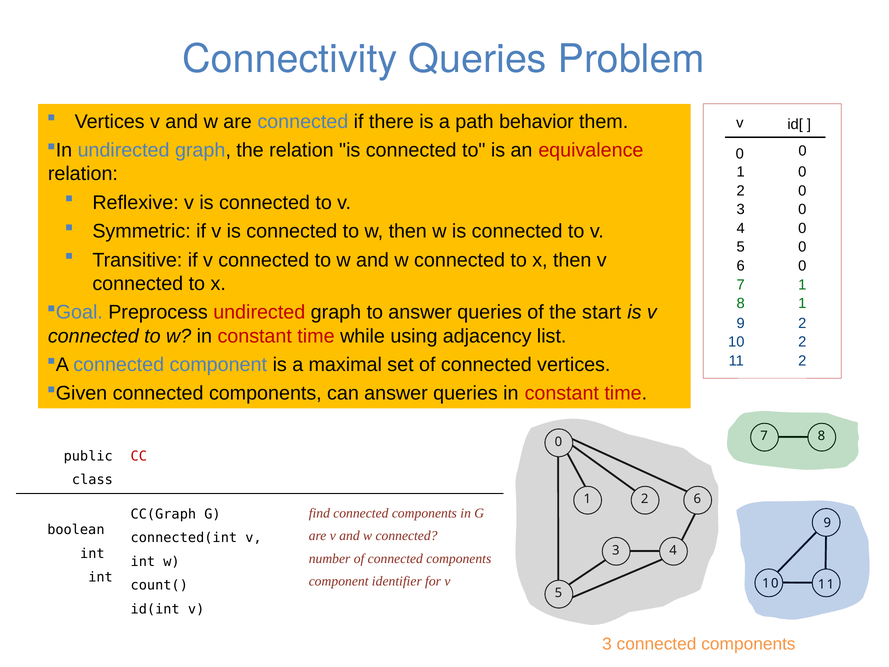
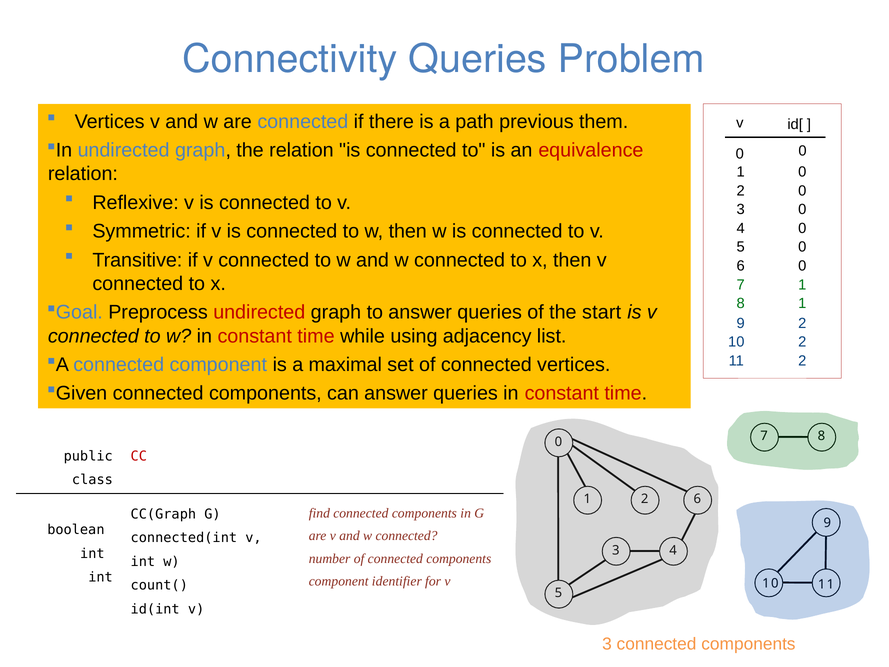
behavior: behavior -> previous (536, 122)
